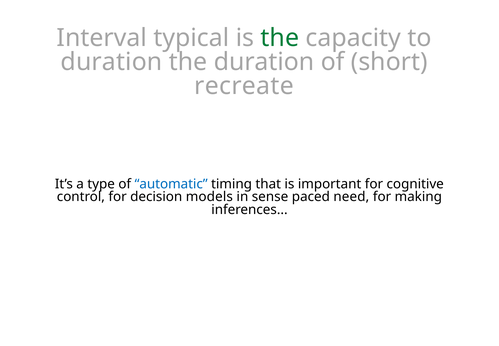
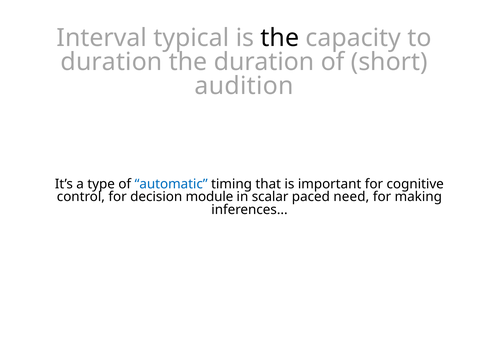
the colour: green -> black (280, 38)
recreate: recreate -> audition (244, 86)
models: models -> module (209, 197)
sense: sense -> scalar (270, 197)
